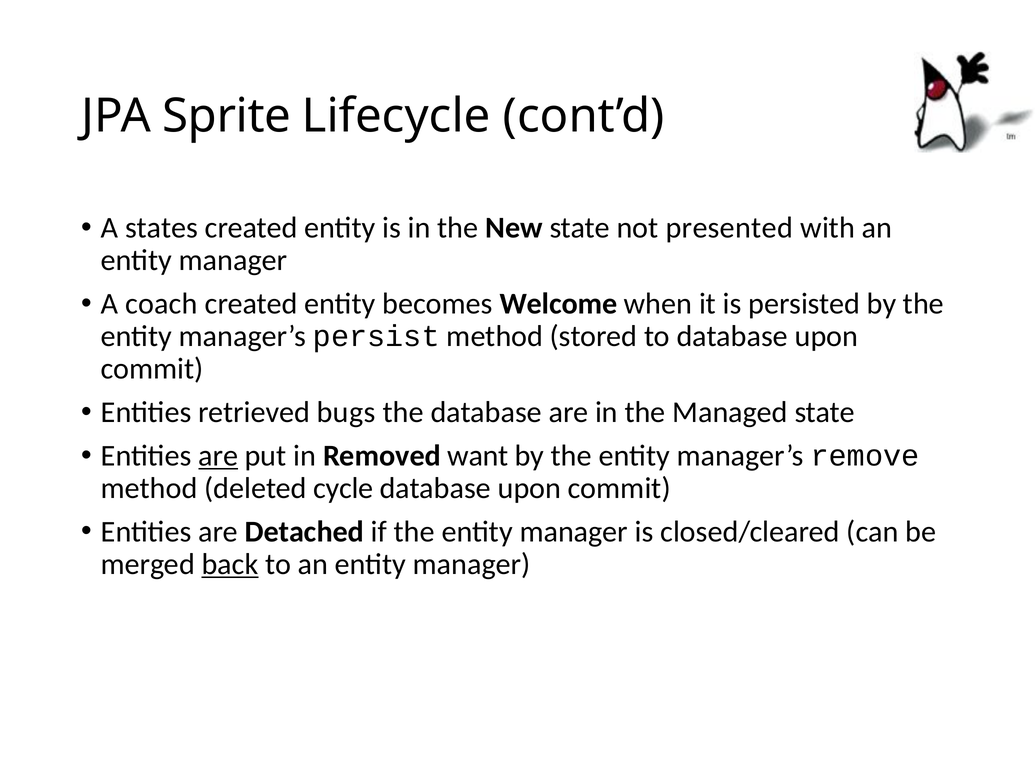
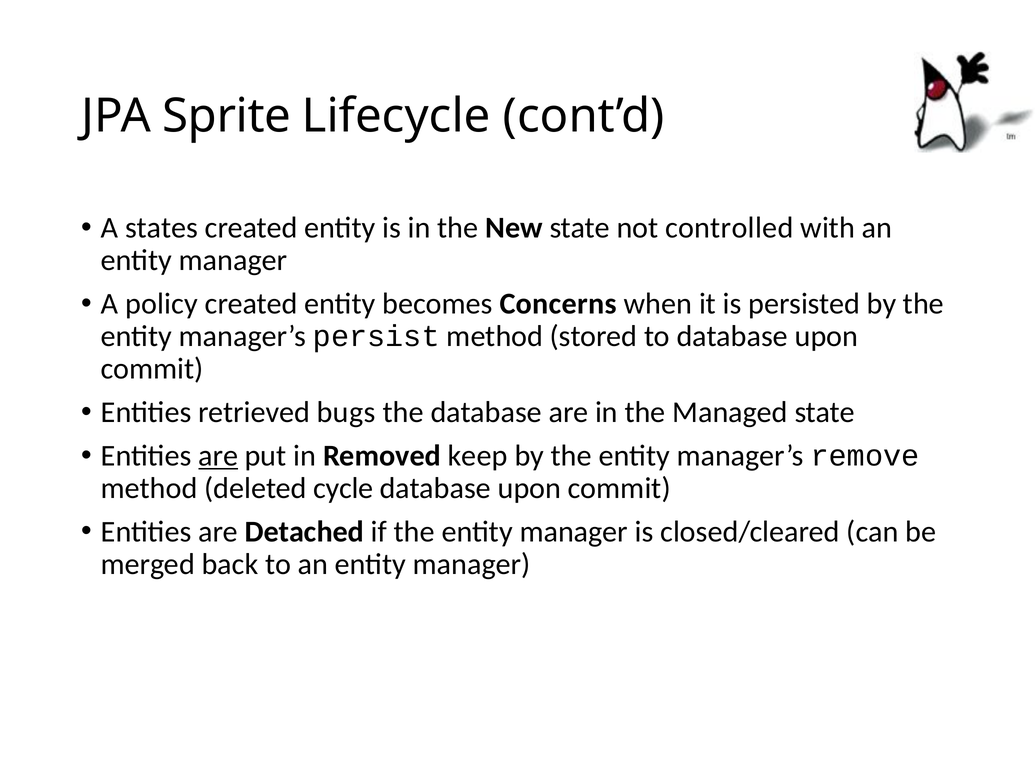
presented: presented -> controlled (729, 228)
coach: coach -> policy (161, 304)
Welcome: Welcome -> Concerns (558, 304)
want: want -> keep (478, 456)
back underline: present -> none (230, 565)
